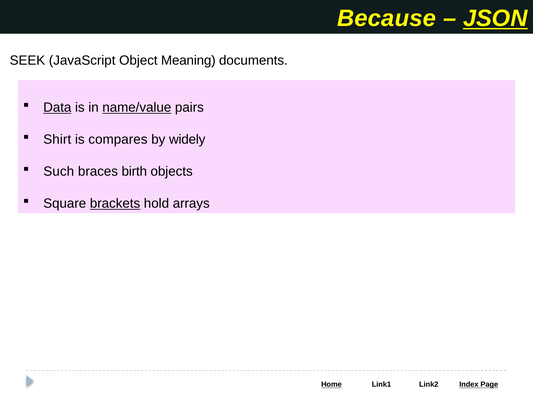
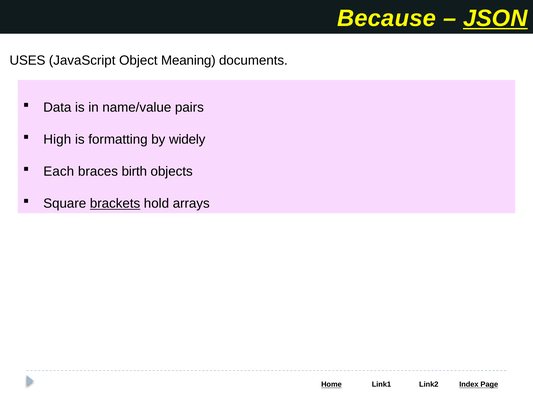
SEEK: SEEK -> USES (27, 60)
Data underline: present -> none (57, 107)
name/value underline: present -> none (137, 107)
Shirt: Shirt -> High (57, 139)
compares: compares -> formatting (118, 139)
Such: Such -> Each (59, 171)
